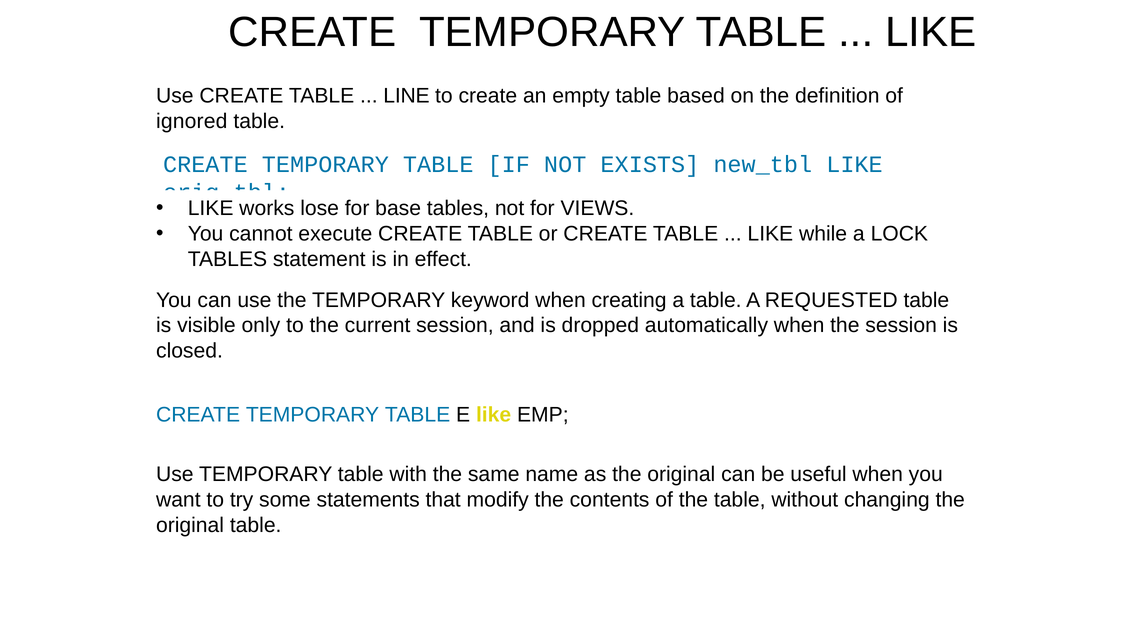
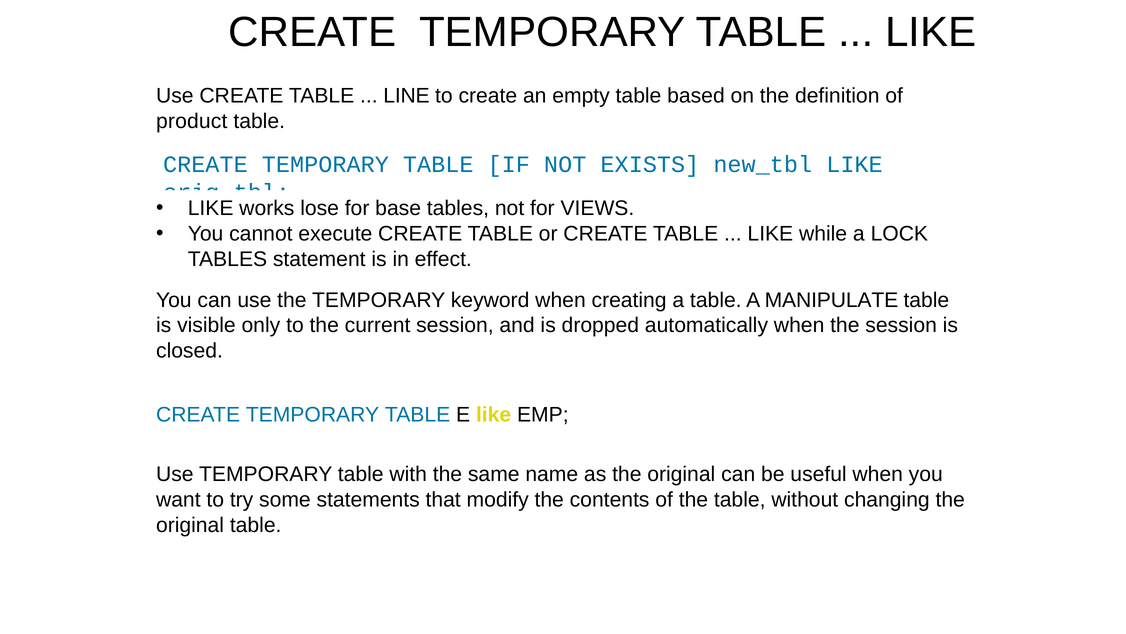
ignored: ignored -> product (192, 121)
REQUESTED: REQUESTED -> MANIPULATE (831, 300)
